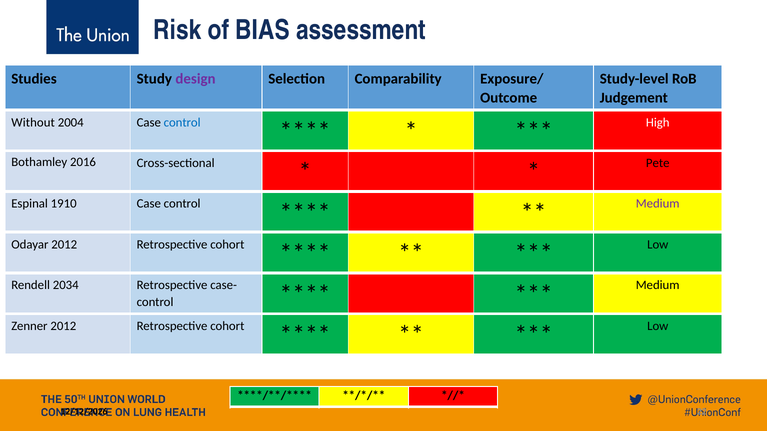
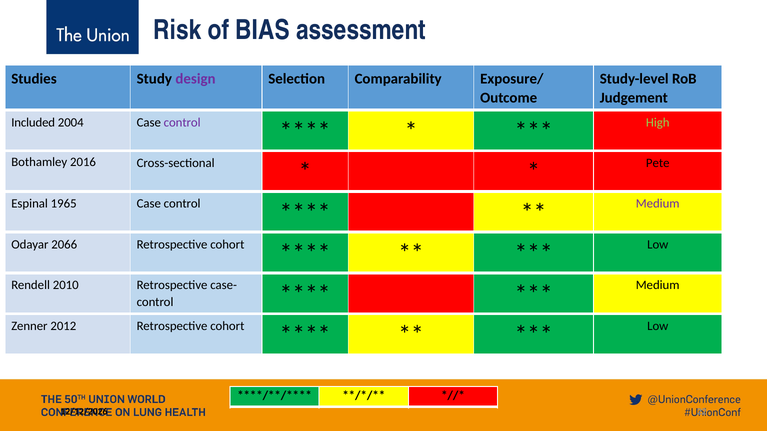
Without: Without -> Included (33, 122)
control colour: blue -> purple (182, 122)
High colour: white -> light green (658, 122)
1910: 1910 -> 1965 (64, 204)
Odayar 2012: 2012 -> 2066 (64, 245)
2034: 2034 -> 2010 (66, 286)
